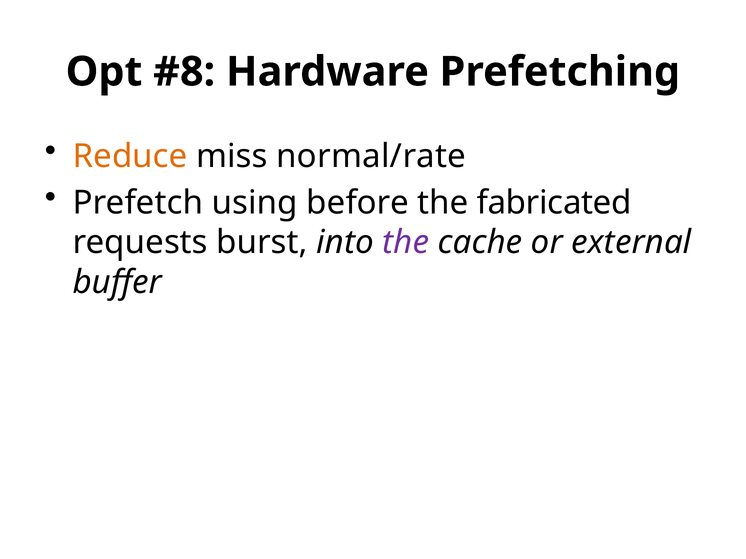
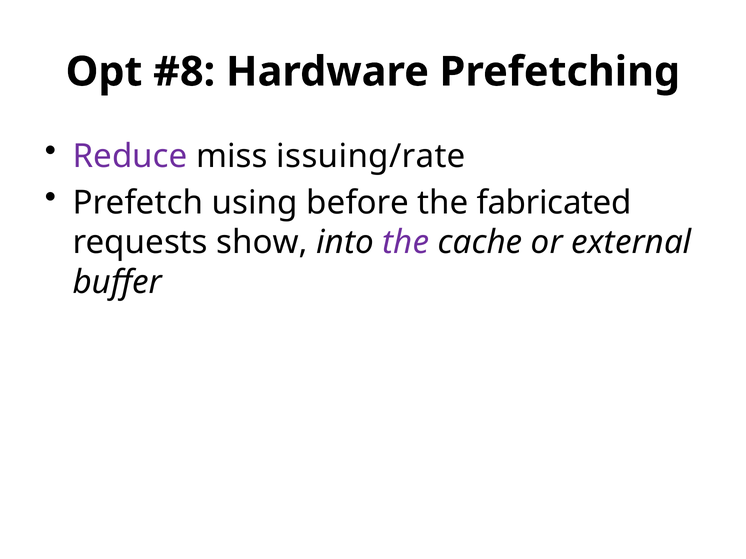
Reduce colour: orange -> purple (130, 156)
normal/rate: normal/rate -> issuing/rate (371, 156)
burst: burst -> show (262, 243)
